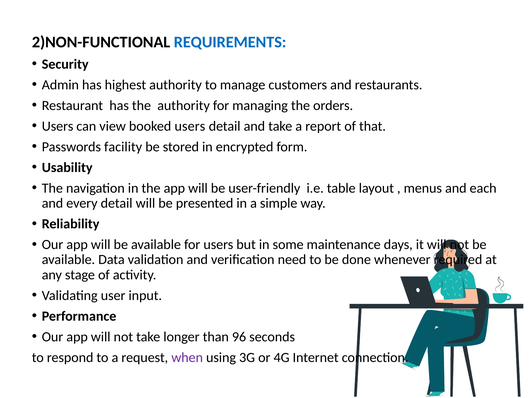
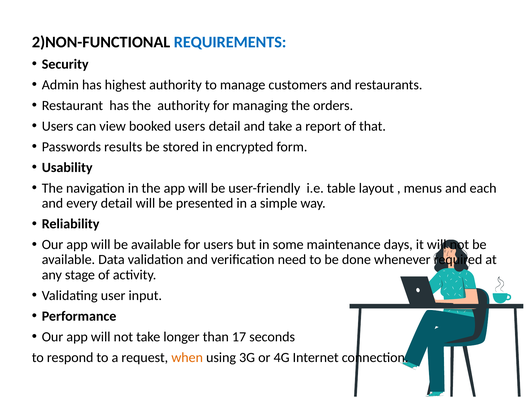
facility: facility -> results (123, 147)
96: 96 -> 17 (239, 337)
when colour: purple -> orange (187, 358)
